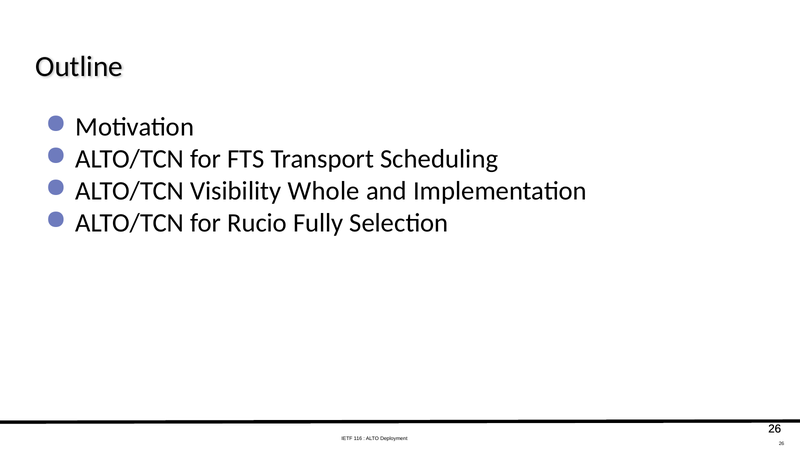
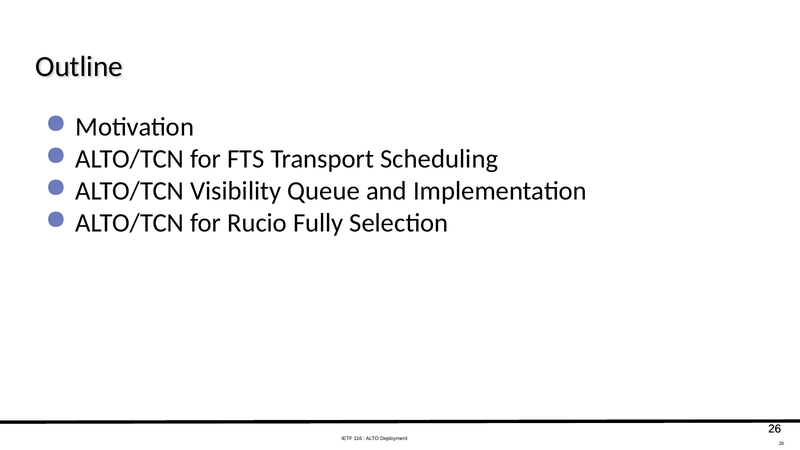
Whole: Whole -> Queue (324, 191)
